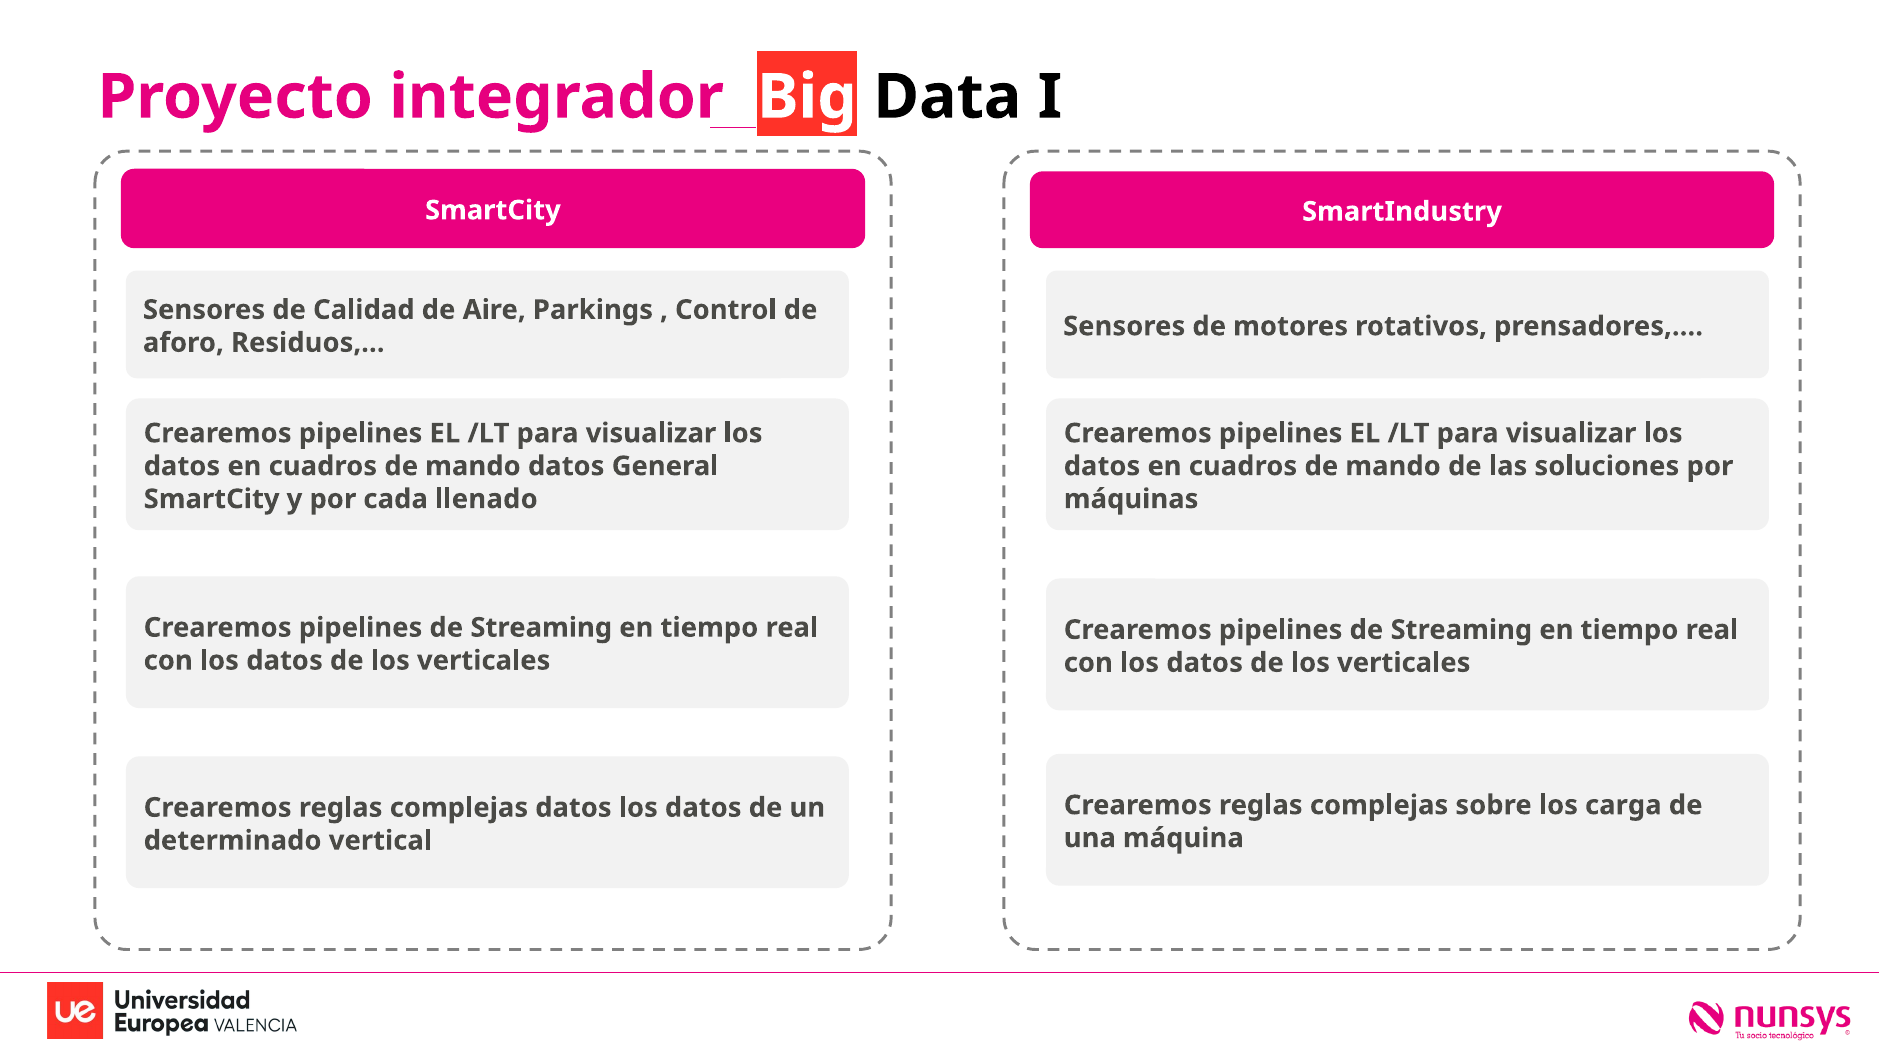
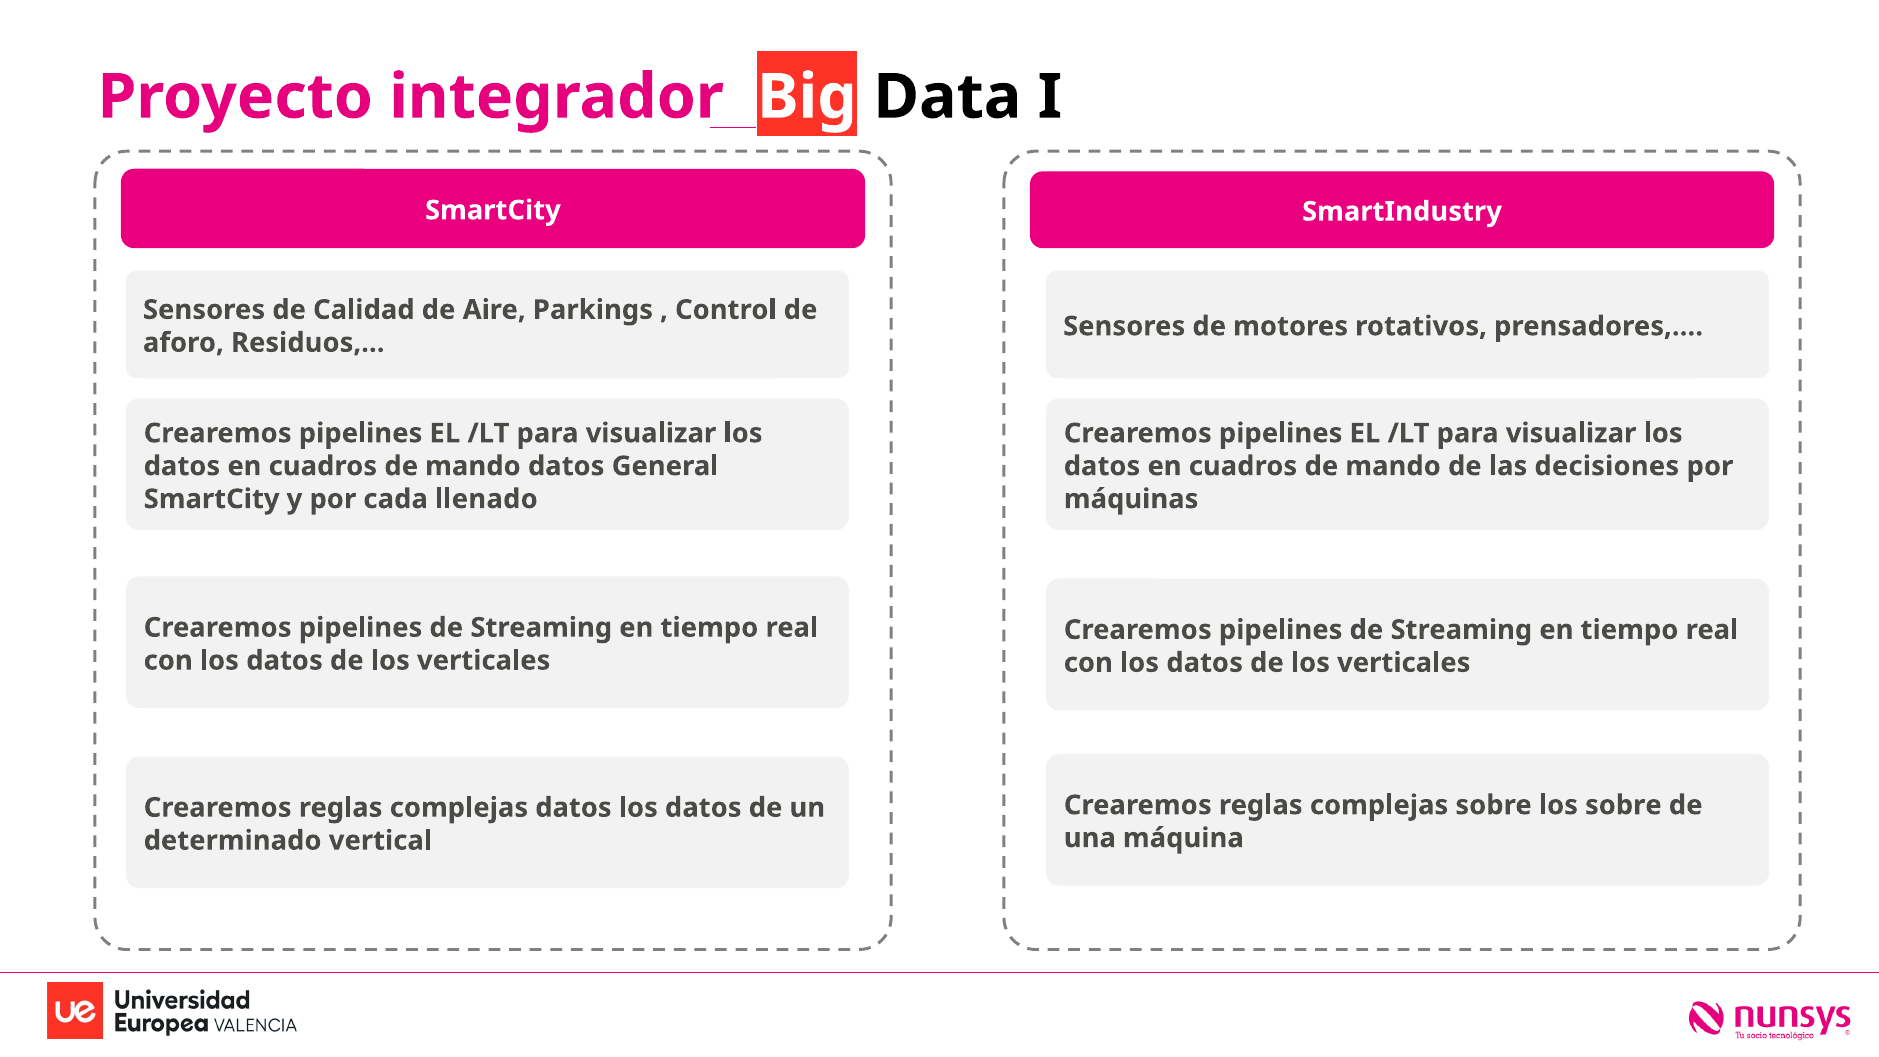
soluciones: soluciones -> decisiones (1607, 466)
los carga: carga -> sobre (1623, 805)
